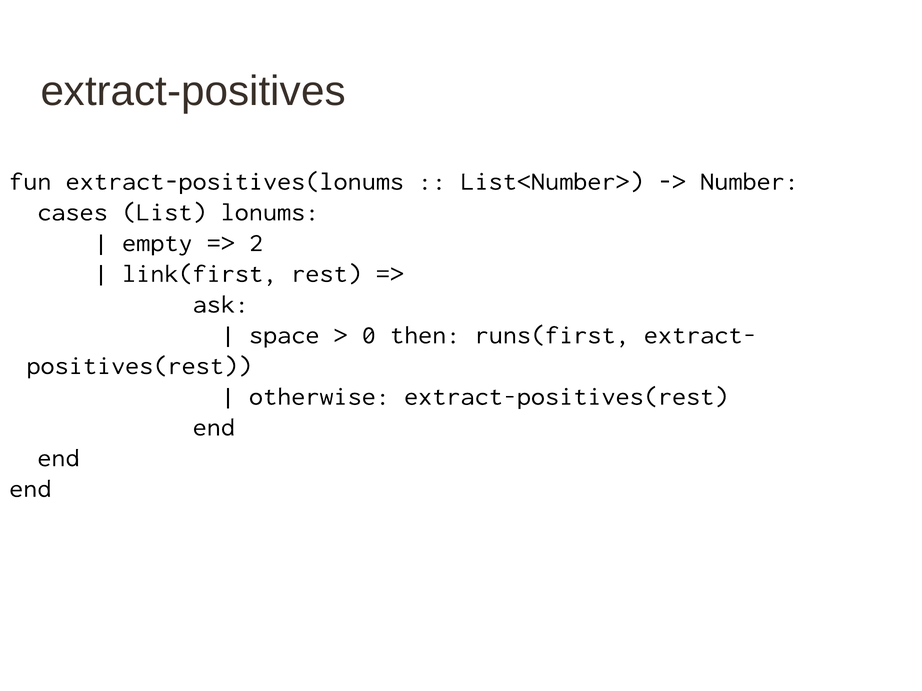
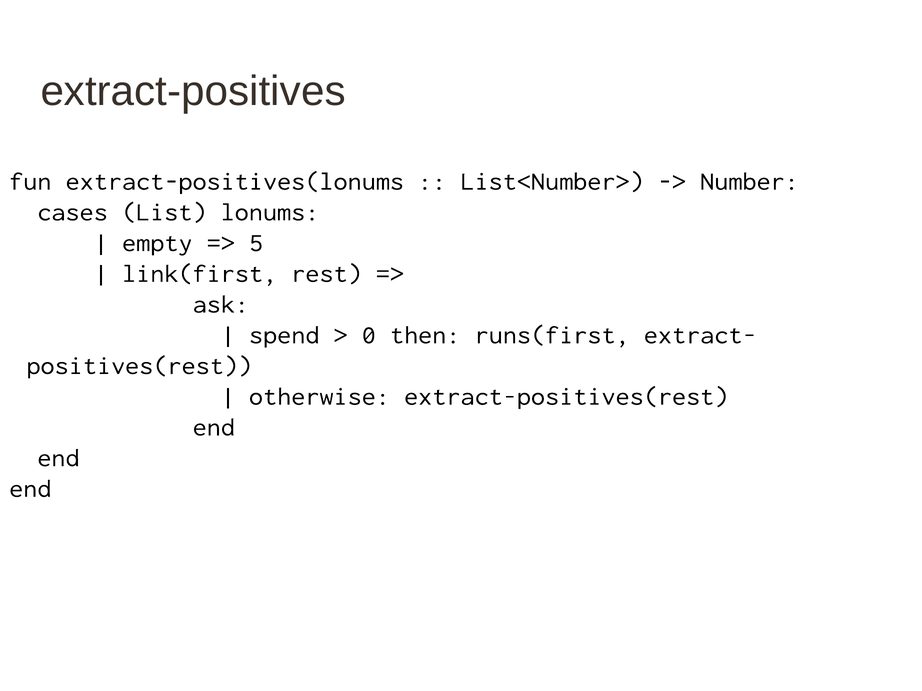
2: 2 -> 5 (256, 243)
space: space -> spend (284, 335)
